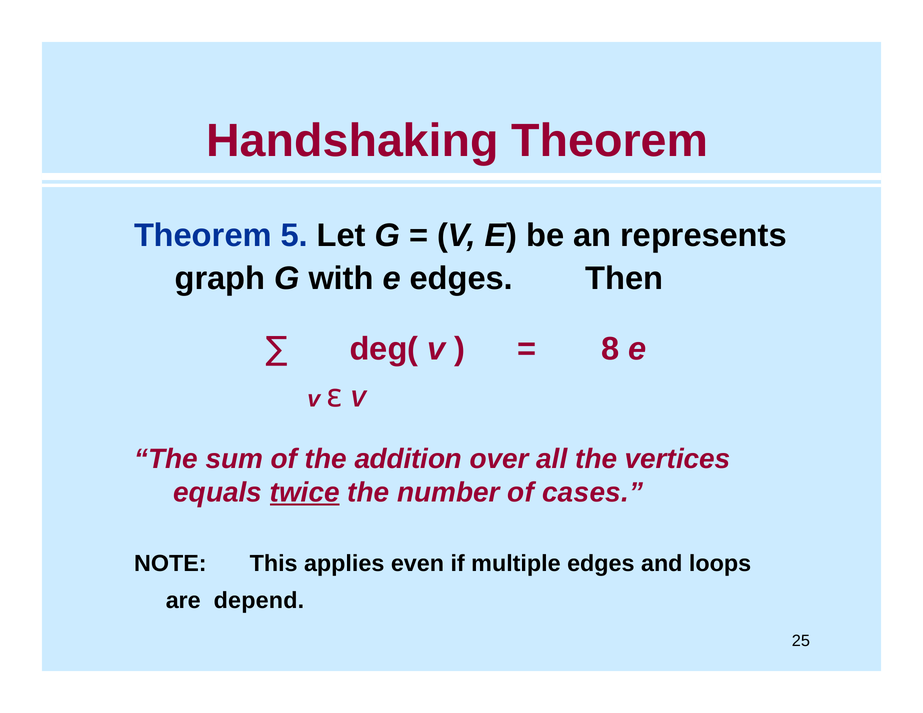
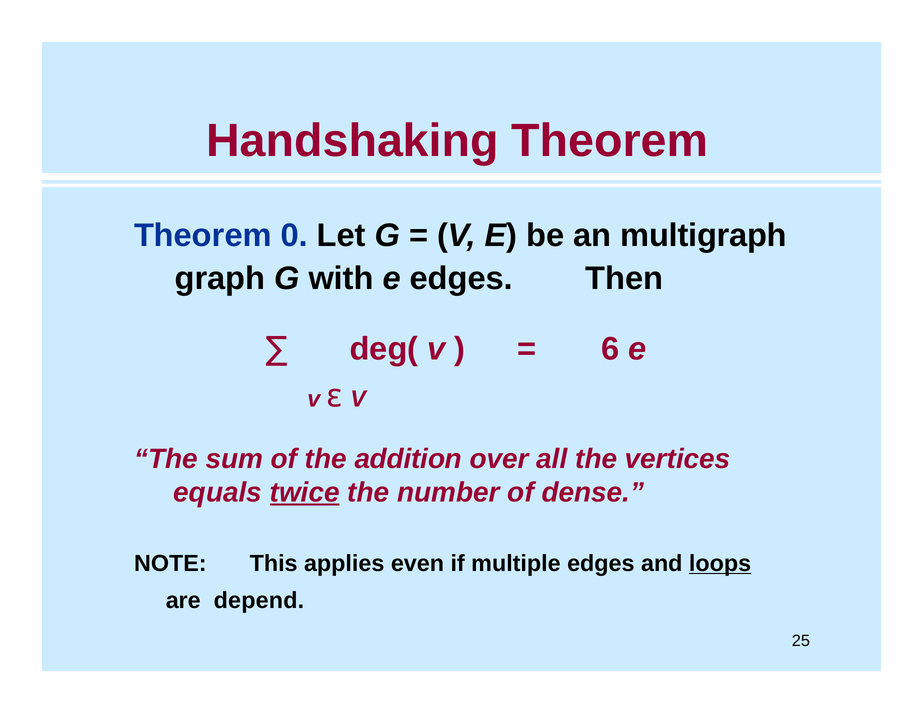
5: 5 -> 0 (294, 236)
represents: represents -> multigraph (704, 236)
8: 8 -> 6 (610, 349)
cases: cases -> dense (593, 493)
loops underline: none -> present (720, 564)
